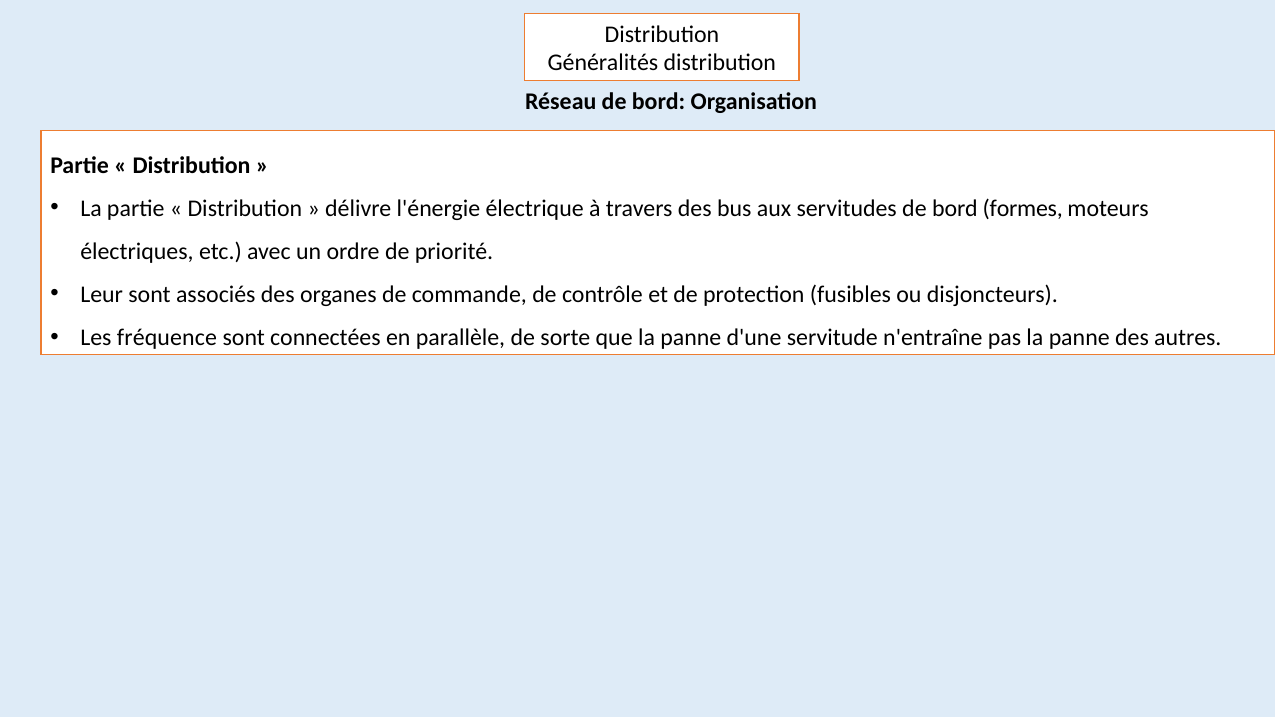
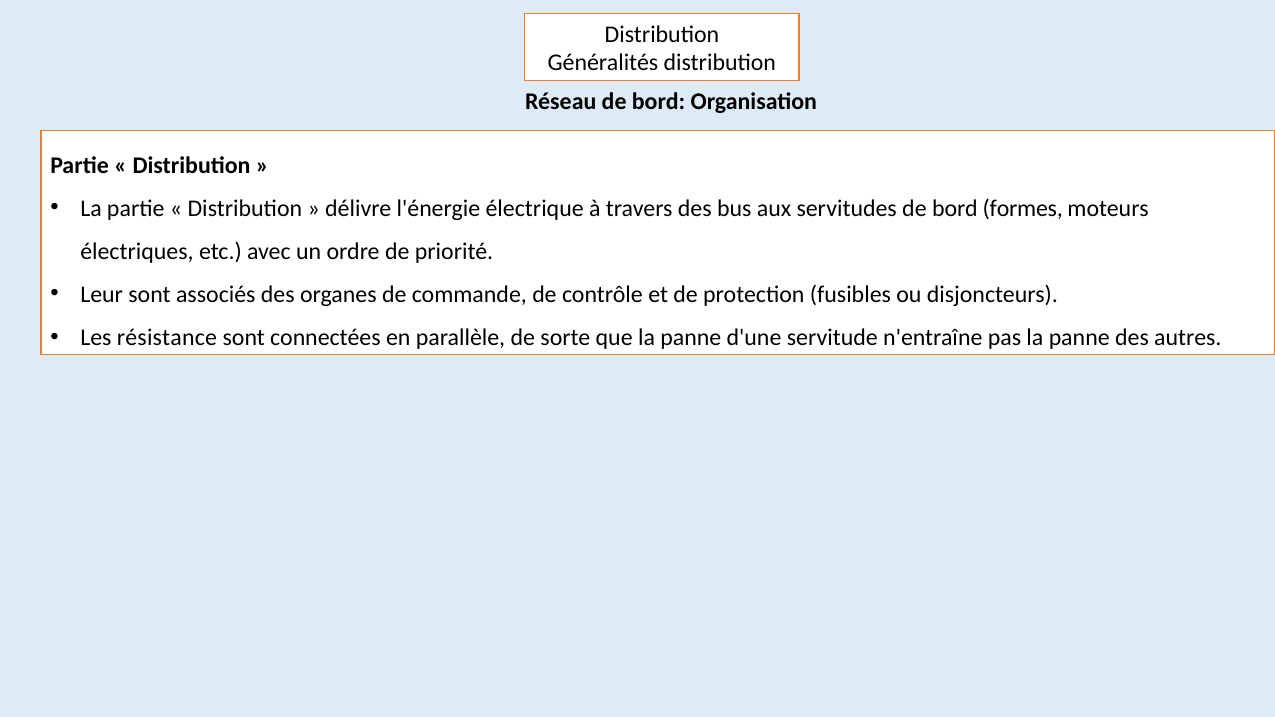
fréquence: fréquence -> résistance (167, 337)
